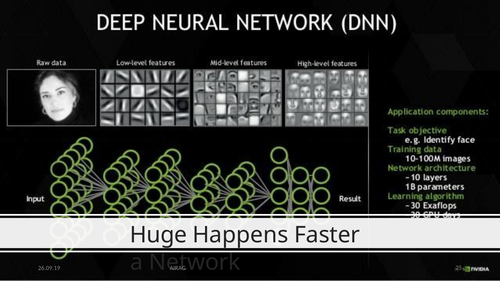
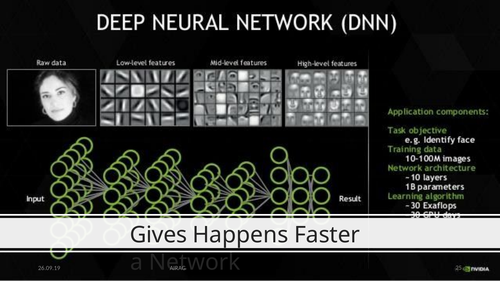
Huge: Huge -> Gives (158, 235)
